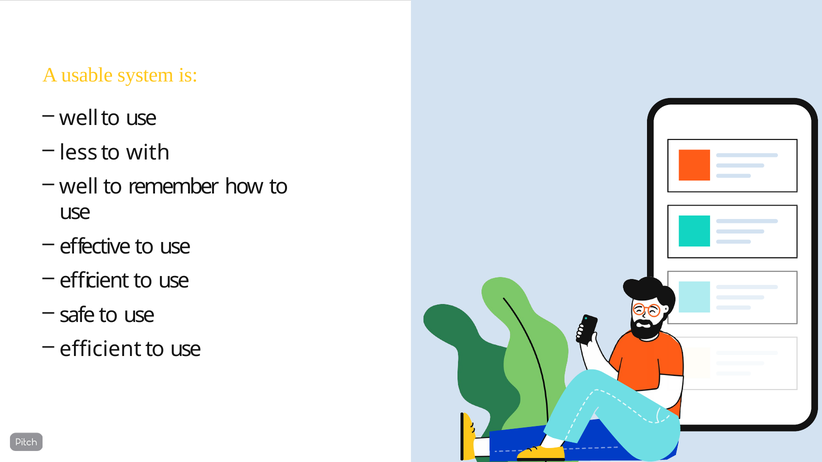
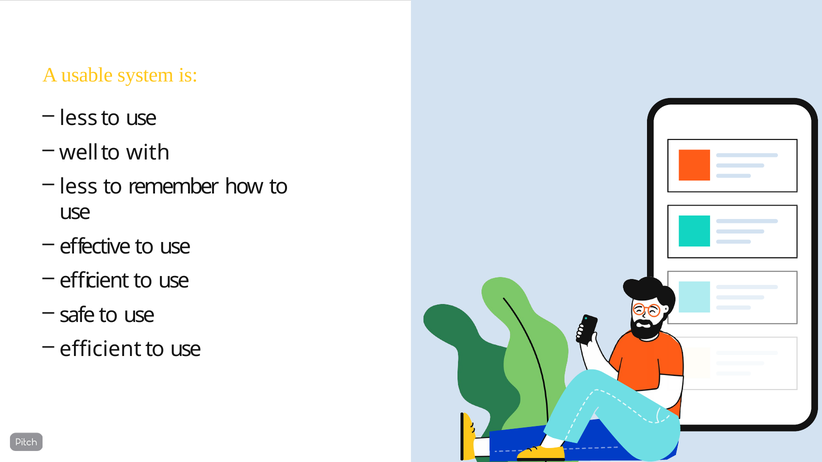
well: well -> less (79, 118)
less: less -> well (79, 153)
well: well -> less (79, 187)
